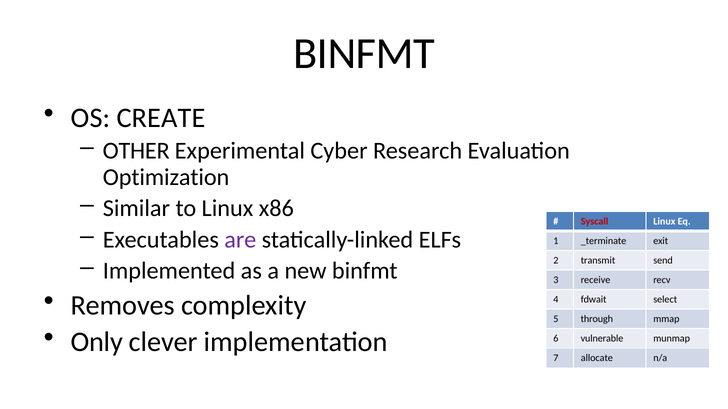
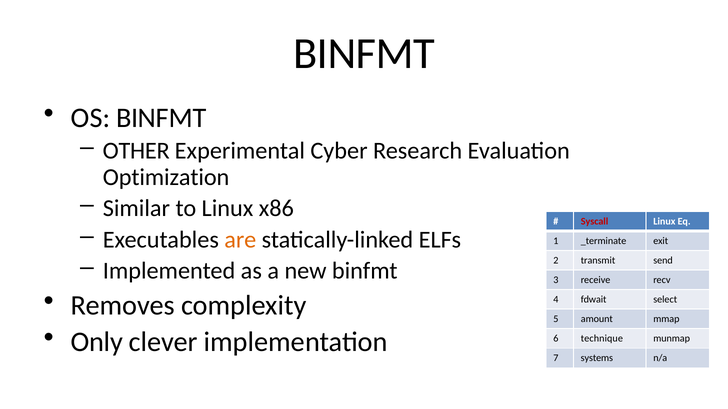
OS CREATE: CREATE -> BINFMT (161, 118)
are colour: purple -> orange (240, 240)
through: through -> amount (597, 319)
vulnerable: vulnerable -> technique (602, 339)
allocate: allocate -> systems (597, 359)
